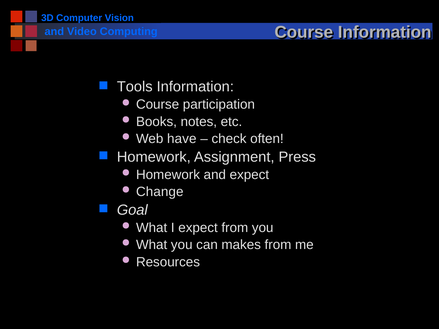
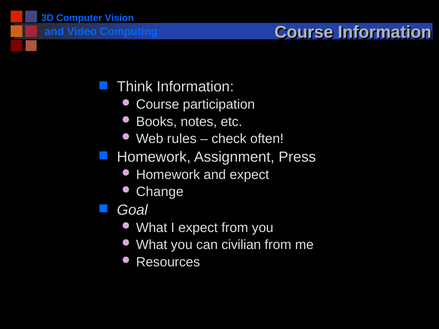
Tools: Tools -> Think (135, 87)
have: have -> rules (182, 139)
makes: makes -> civilian (241, 245)
